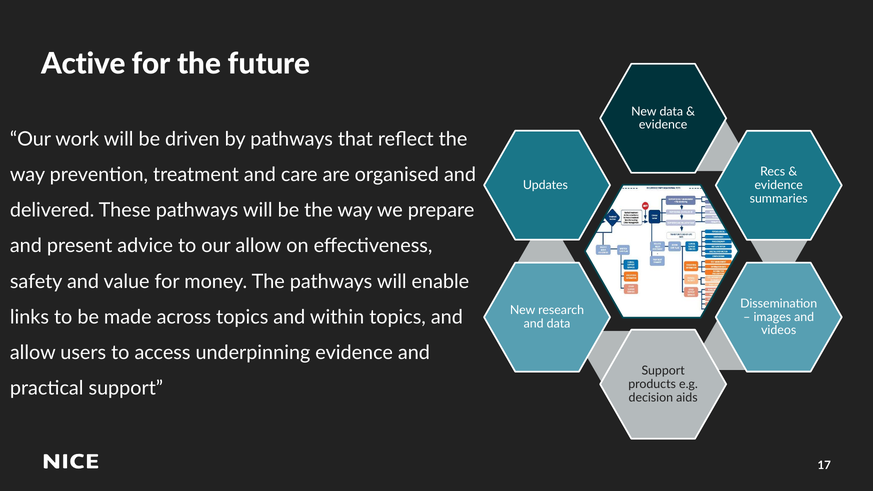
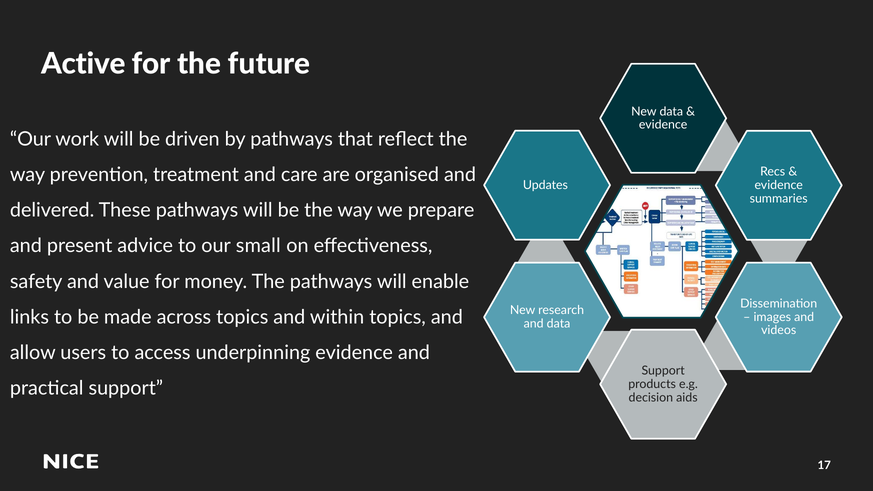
our allow: allow -> small (258, 246)
